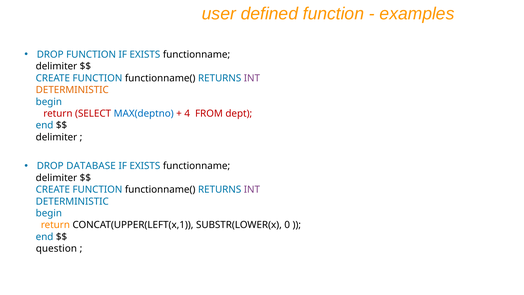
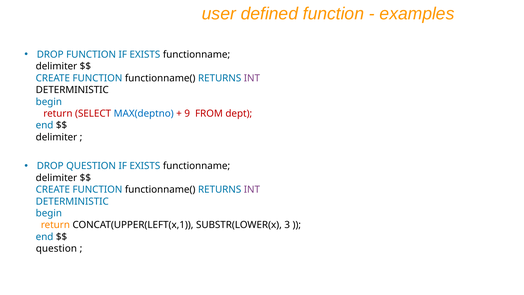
DETERMINISTIC colour: orange -> black (72, 90)
4: 4 -> 9 (187, 113)
DROP DATABASE: DATABASE -> QUESTION (91, 166)
0: 0 -> 3 (287, 225)
